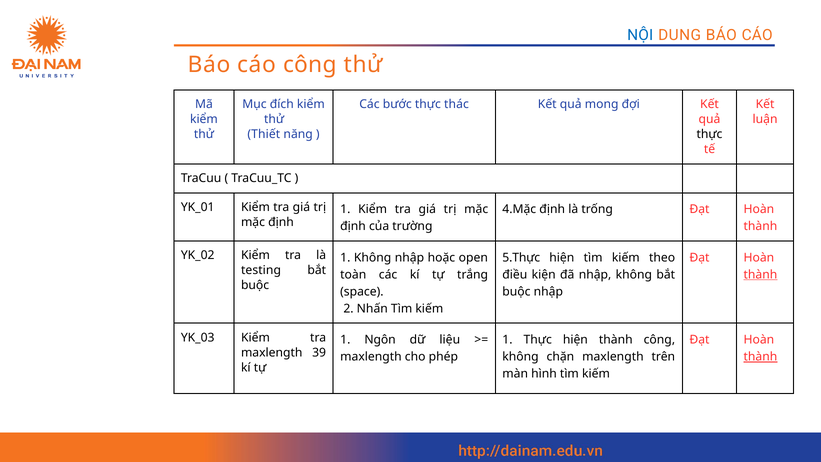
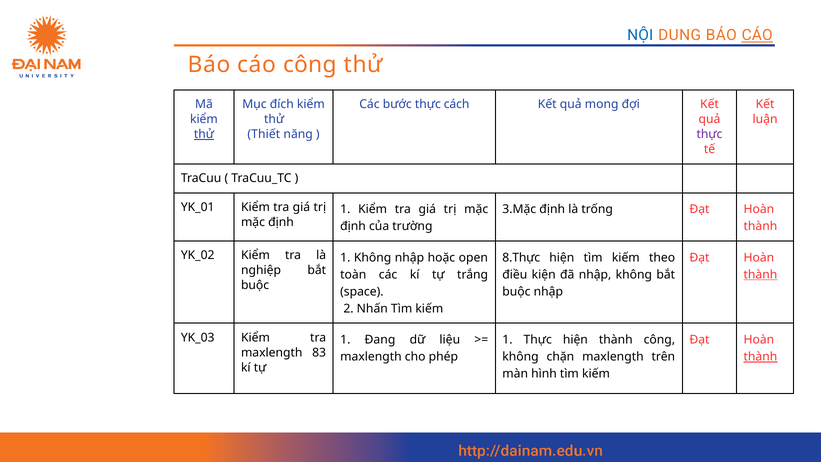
CÁO underline: none -> present (757, 35)
thác: thác -> cách (457, 104)
thử underline: none -> present (204, 134)
thực colour: black -> purple (709, 134)
4.Mặc: 4.Mặc -> 3.Mặc (519, 209)
5.Thực: 5.Thực -> 8.Thực (521, 257)
testing: testing -> nghiệp (261, 270)
Ngôn: Ngôn -> Đang (380, 340)
39: 39 -> 83 (319, 352)
